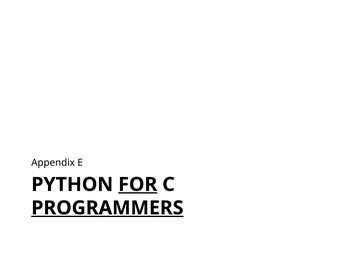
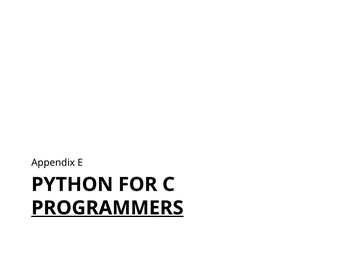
FOR underline: present -> none (138, 184)
